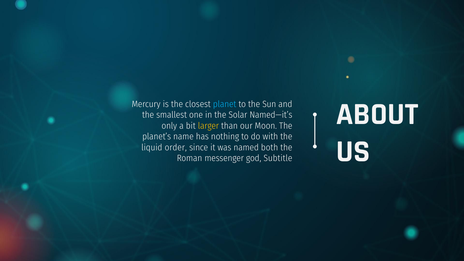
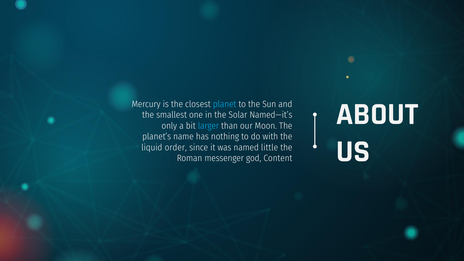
larger colour: yellow -> light blue (208, 126)
both: both -> little (270, 147)
Subtitle: Subtitle -> Content (278, 158)
